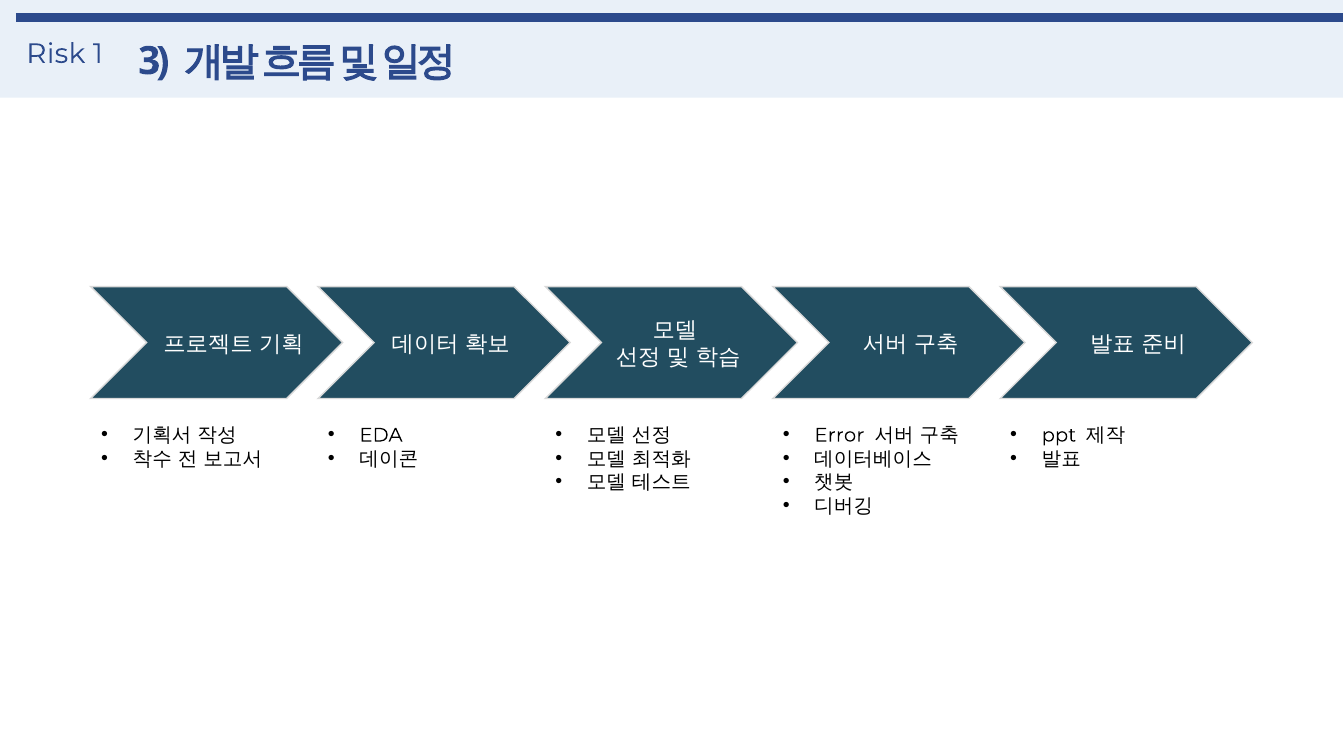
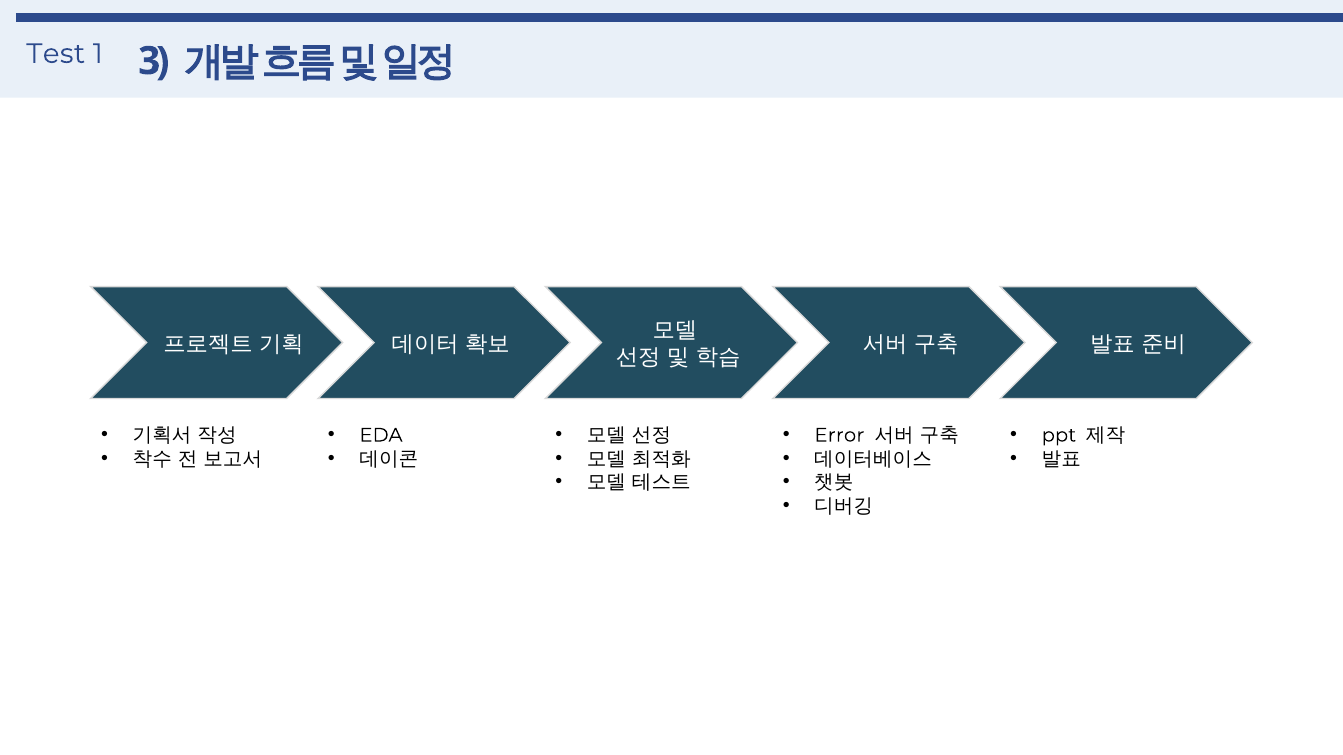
Risk: Risk -> Test (56, 54)
